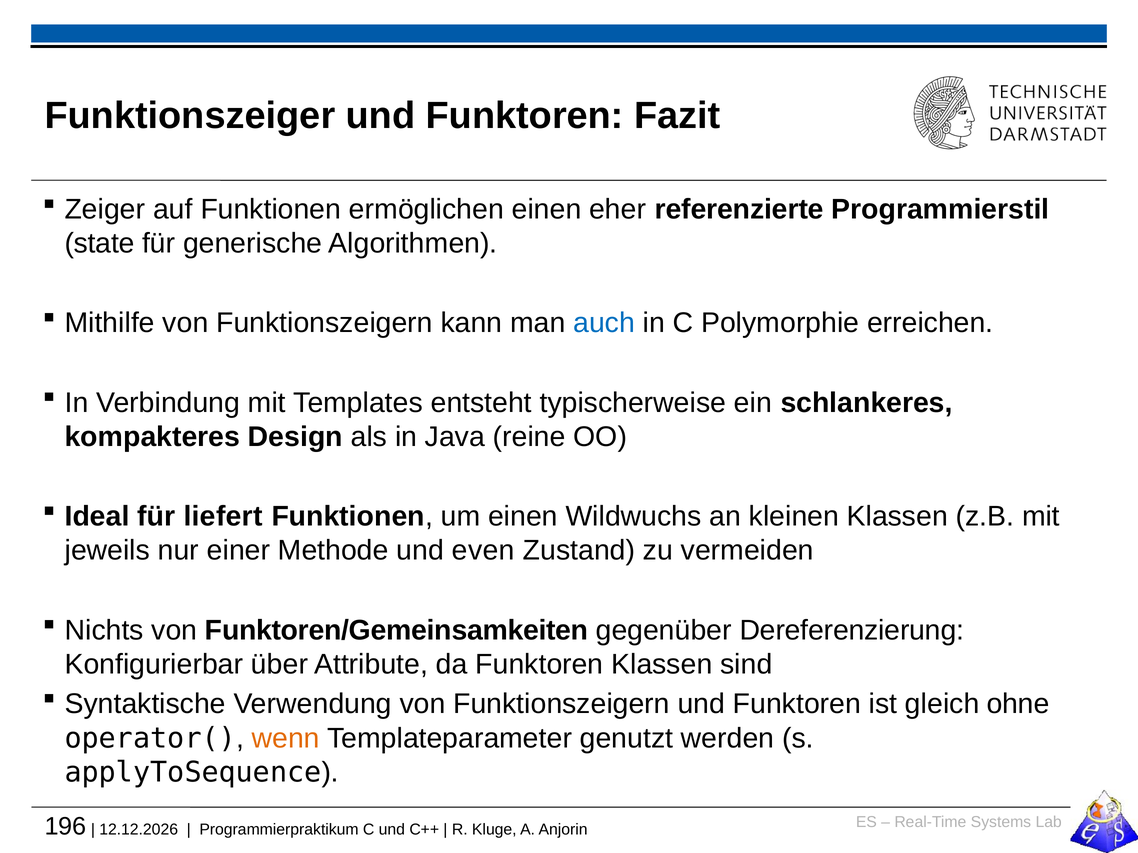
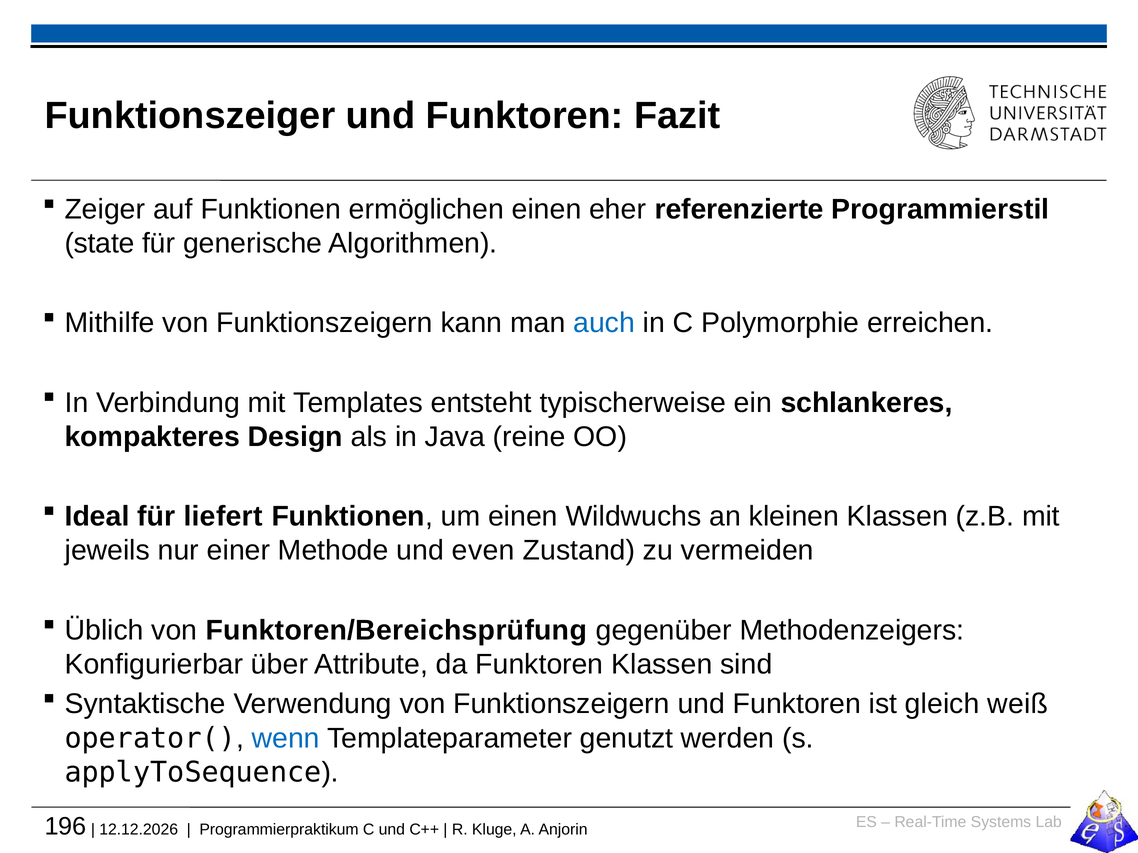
Nichts: Nichts -> Üblich (104, 631)
Funktoren/Gemeinsamkeiten: Funktoren/Gemeinsamkeiten -> Funktoren/Bereichsprüfung (396, 631)
Dereferenzierung: Dereferenzierung -> Methodenzeigers (852, 631)
ohne: ohne -> weiß (1018, 705)
wenn colour: orange -> blue (286, 739)
